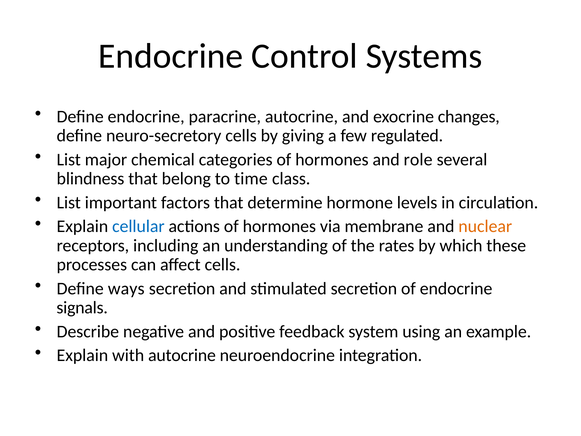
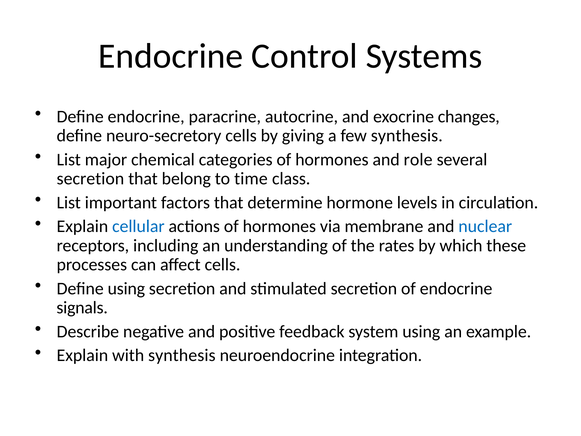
few regulated: regulated -> synthesis (407, 136)
blindness: blindness -> secretion (90, 179)
nuclear colour: orange -> blue (485, 226)
Define ways: ways -> using (126, 288)
with autocrine: autocrine -> synthesis (182, 355)
